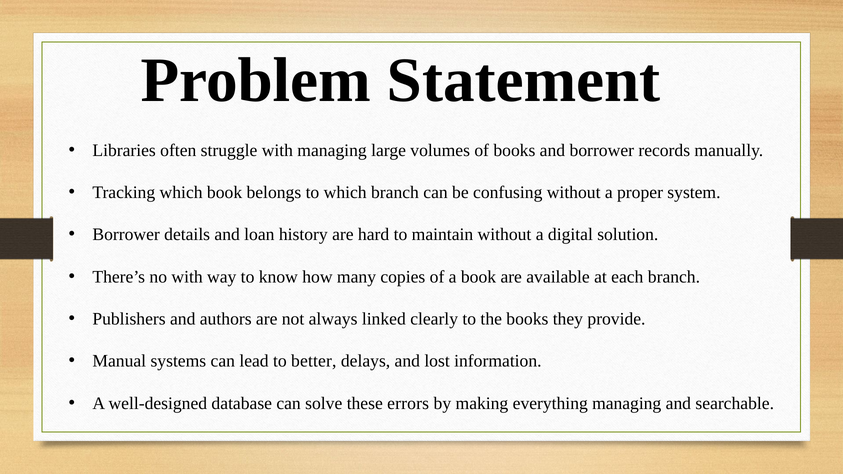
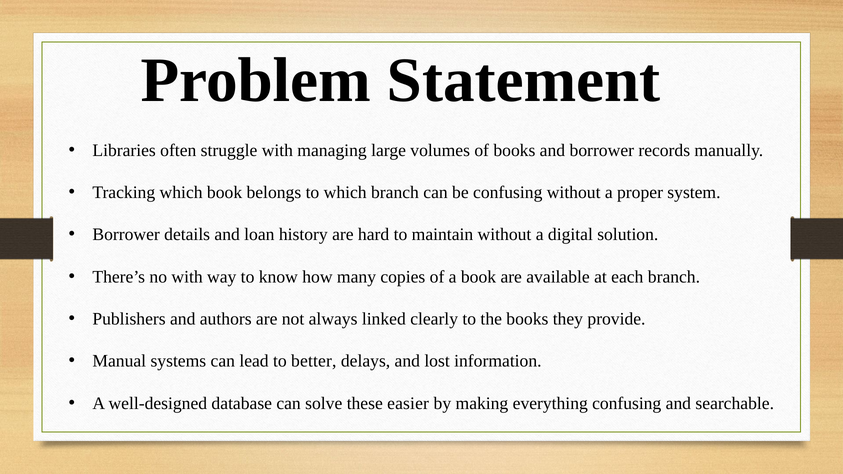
errors: errors -> easier (408, 403)
everything managing: managing -> confusing (627, 403)
